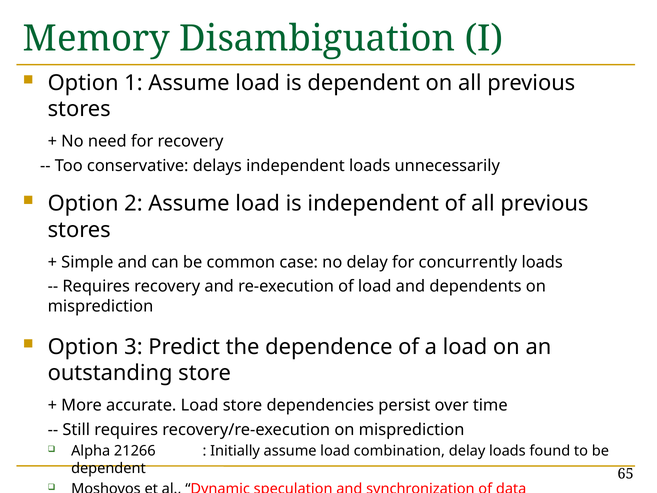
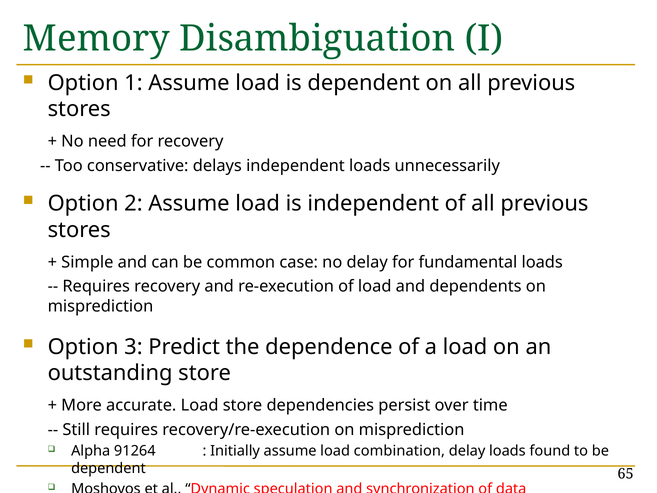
concurrently: concurrently -> fundamental (468, 262)
21266: 21266 -> 91264 (135, 451)
